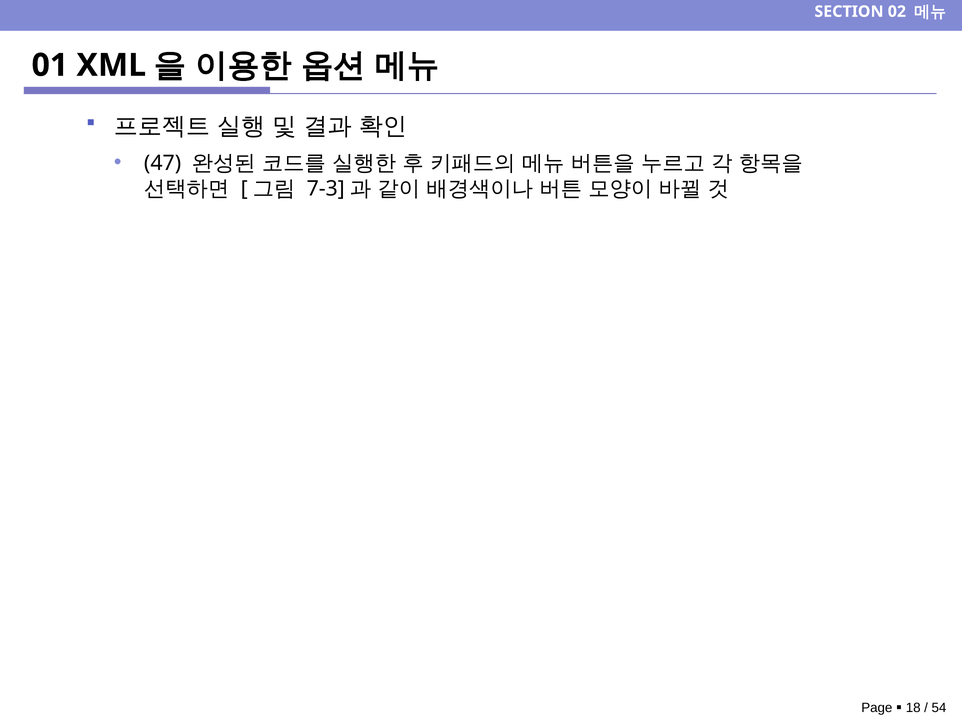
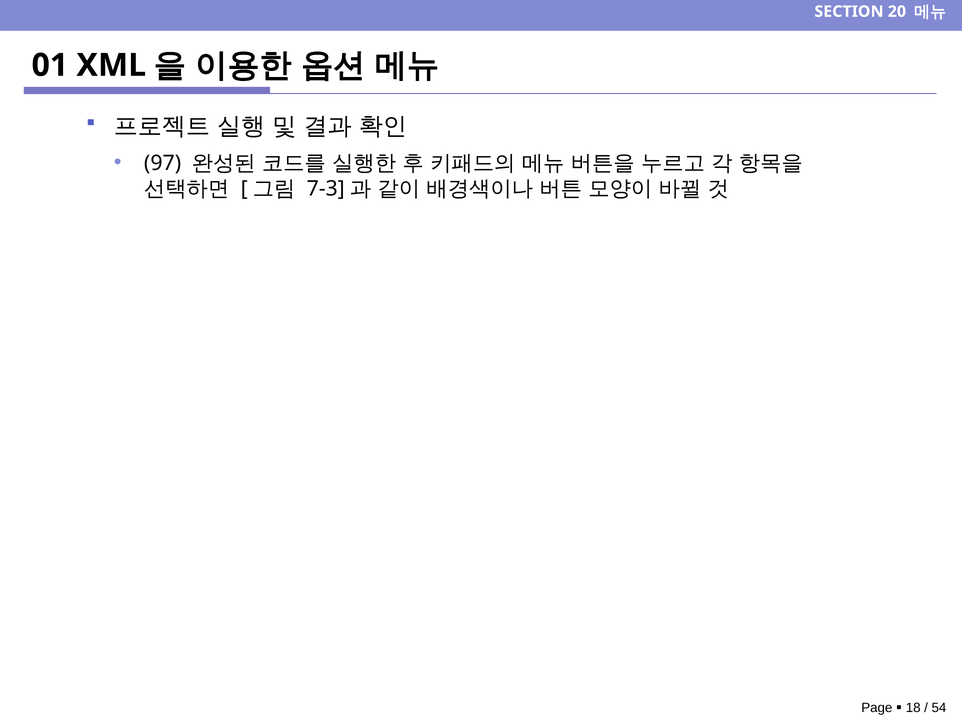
02: 02 -> 20 (897, 12)
47: 47 -> 97 (163, 163)
